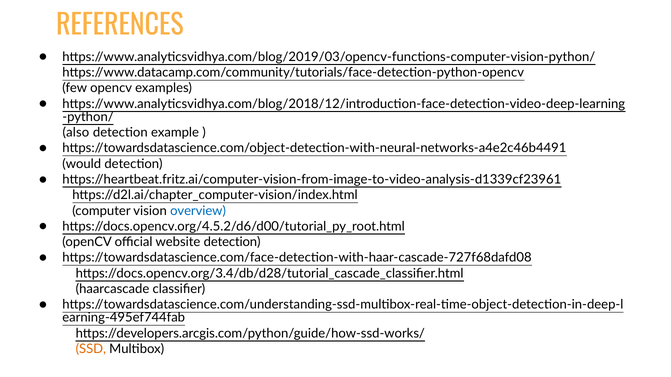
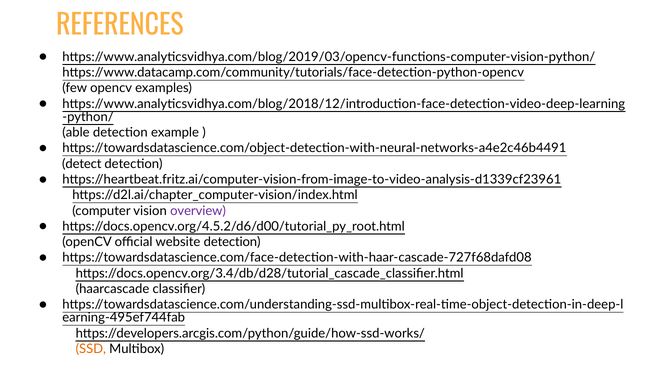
also: also -> able (76, 133)
would: would -> detect (82, 164)
overview colour: blue -> purple (198, 211)
